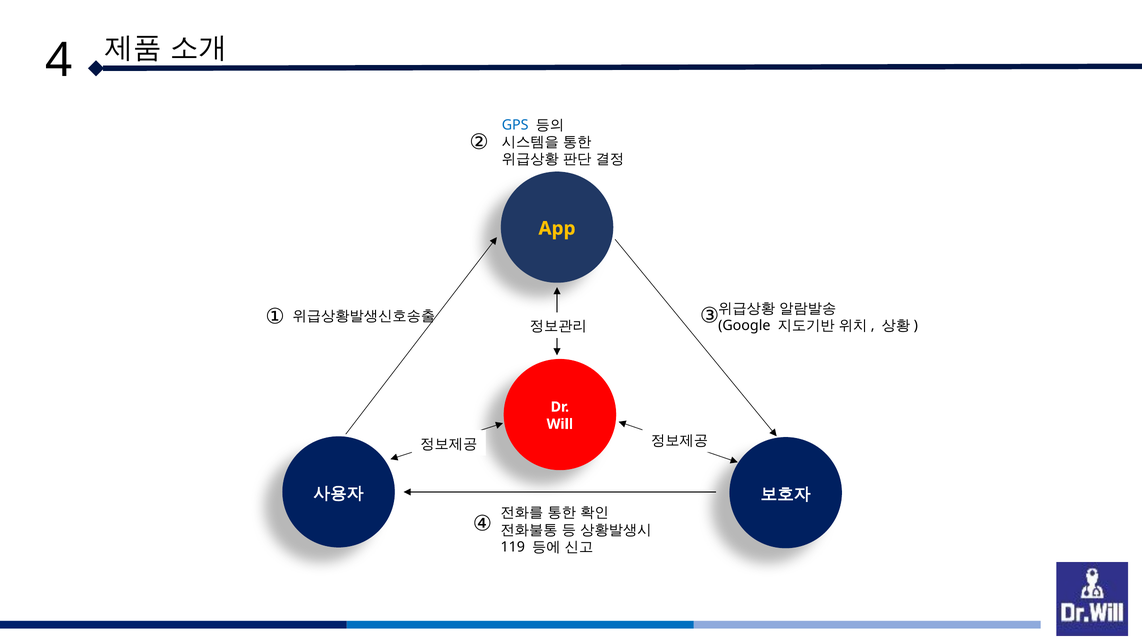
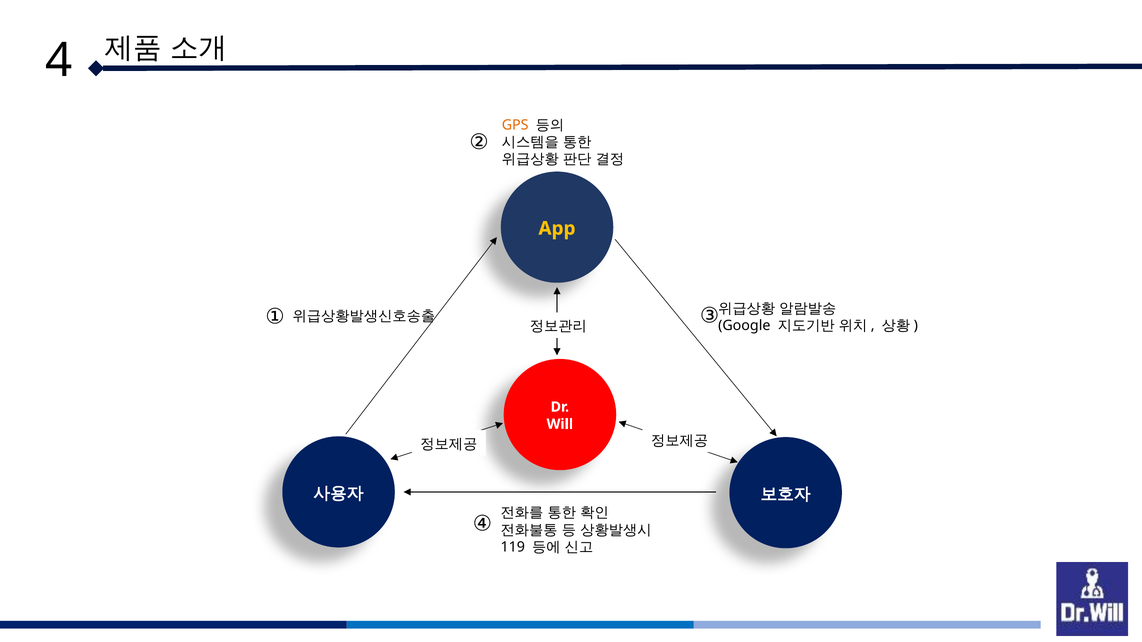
GPS colour: blue -> orange (515, 125)
